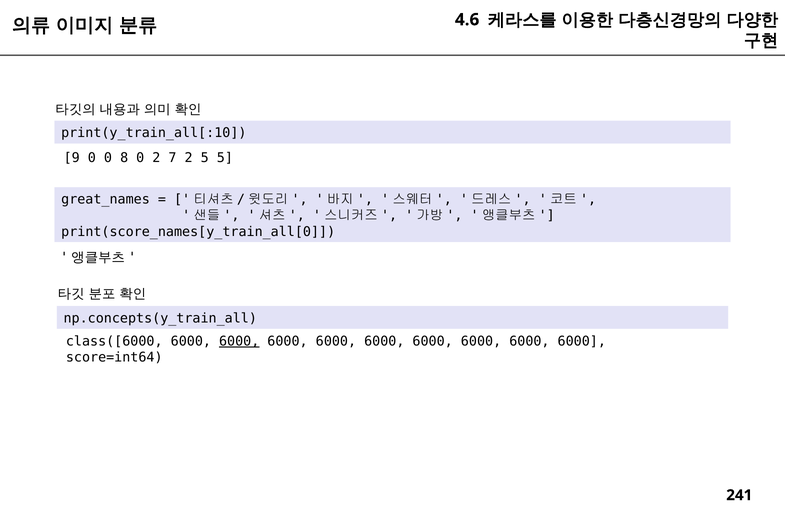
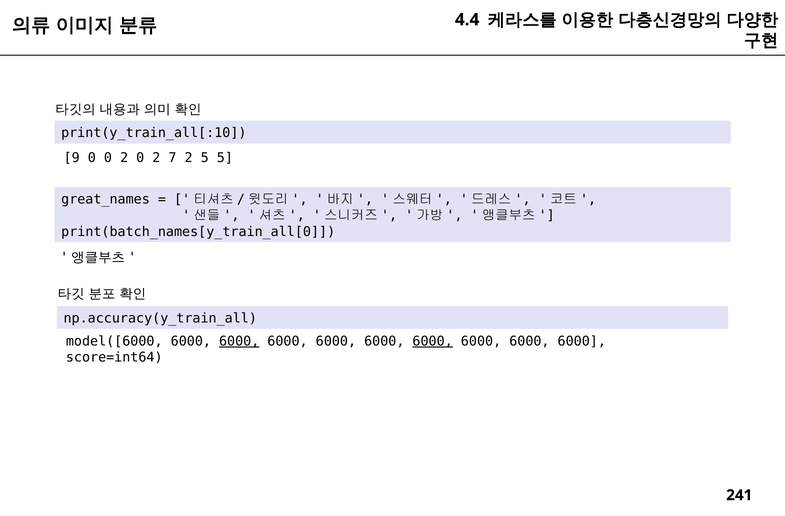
4.6: 4.6 -> 4.4 (467, 20)
0 0 8: 8 -> 2 (124, 158)
print(score_names[y_train_all[0: print(score_names[y_train_all[0 -> print(batch_names[y_train_all[0 (198, 231)
np.concepts(y_train_all: np.concepts(y_train_all -> np.accuracy(y_train_all (160, 318)
class([6000: class([6000 -> model([6000 (114, 341)
6000 underline: none -> present (433, 341)
